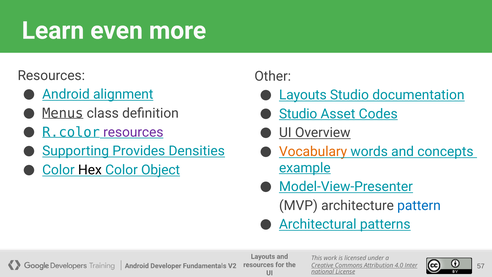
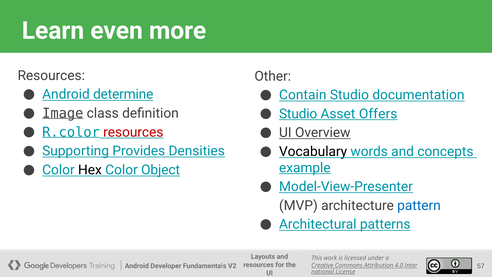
alignment: alignment -> determine (123, 94)
Layouts: Layouts -> Contain (303, 95)
Menus: Menus -> Image (63, 113)
Codes: Codes -> Offers (378, 114)
resources colour: purple -> red (133, 132)
Vocabulary colour: orange -> black (313, 152)
